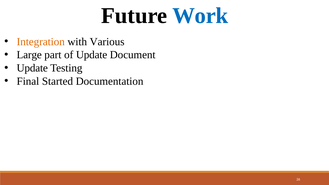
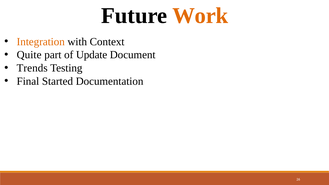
Work colour: blue -> orange (200, 16)
Various: Various -> Context (107, 42)
Large: Large -> Quite (29, 55)
Update: Update -> Trends (32, 68)
